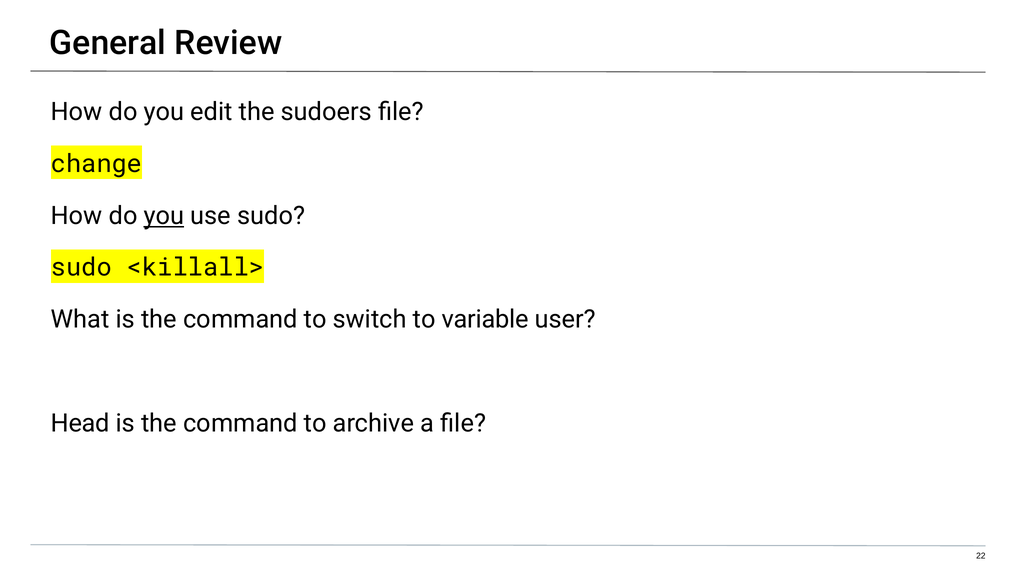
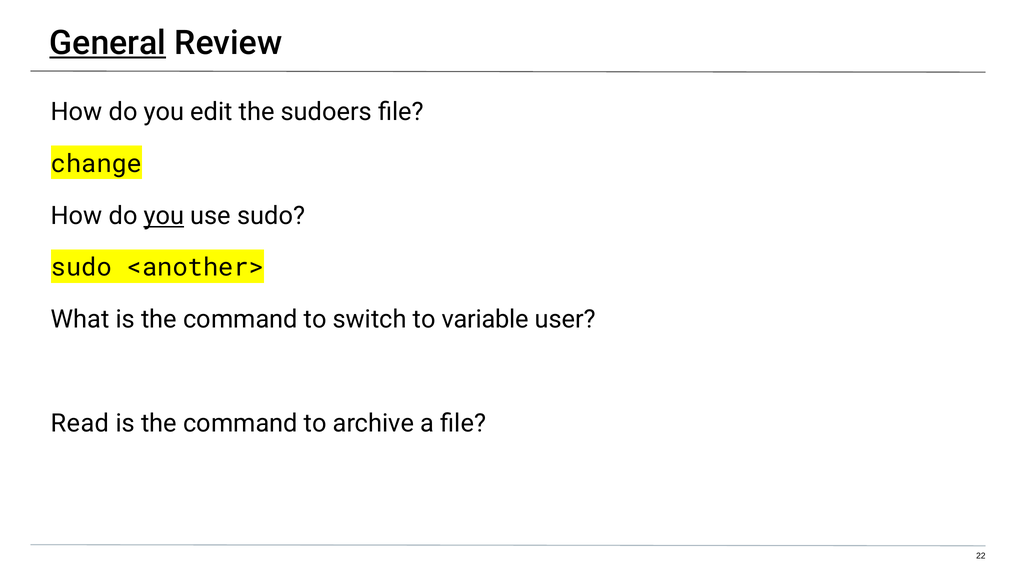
General underline: none -> present (108, 43)
<killall>: <killall> -> <another> (196, 268)
Head: Head -> Read (80, 424)
